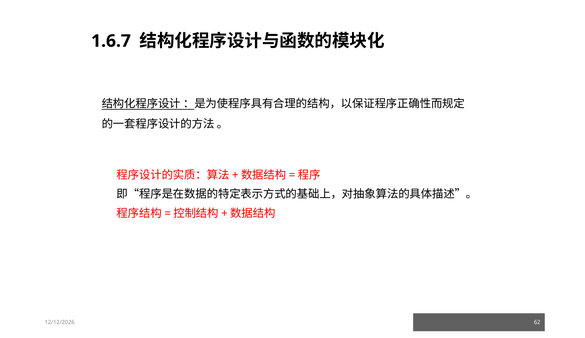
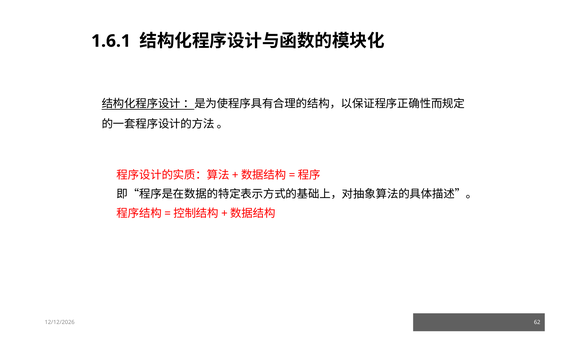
1.6.7: 1.6.7 -> 1.6.1 (111, 41)
